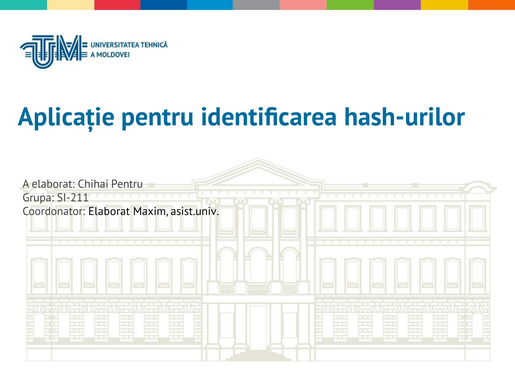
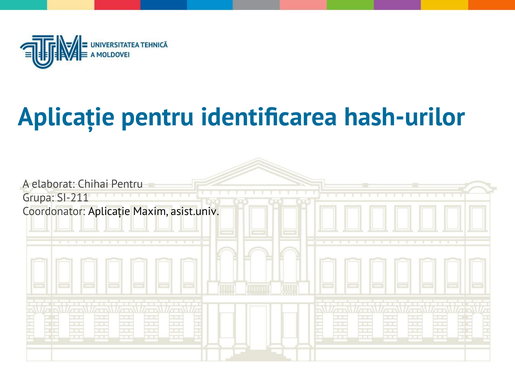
Coordonator Elaborat: Elaborat -> Aplicație (109, 211)
